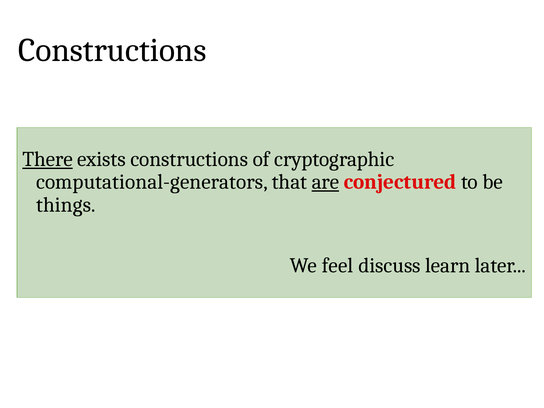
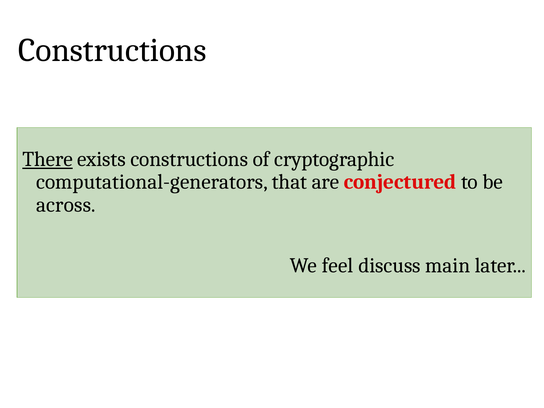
are underline: present -> none (325, 182)
things: things -> across (66, 205)
learn: learn -> main (448, 266)
